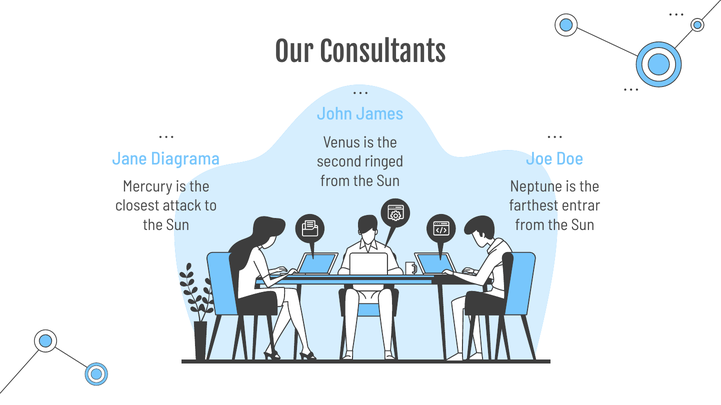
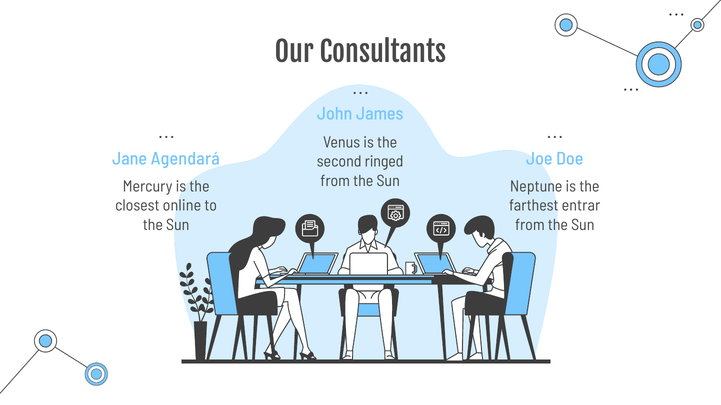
Diagrama: Diagrama -> Agendará (185, 159)
attack: attack -> online (182, 206)
